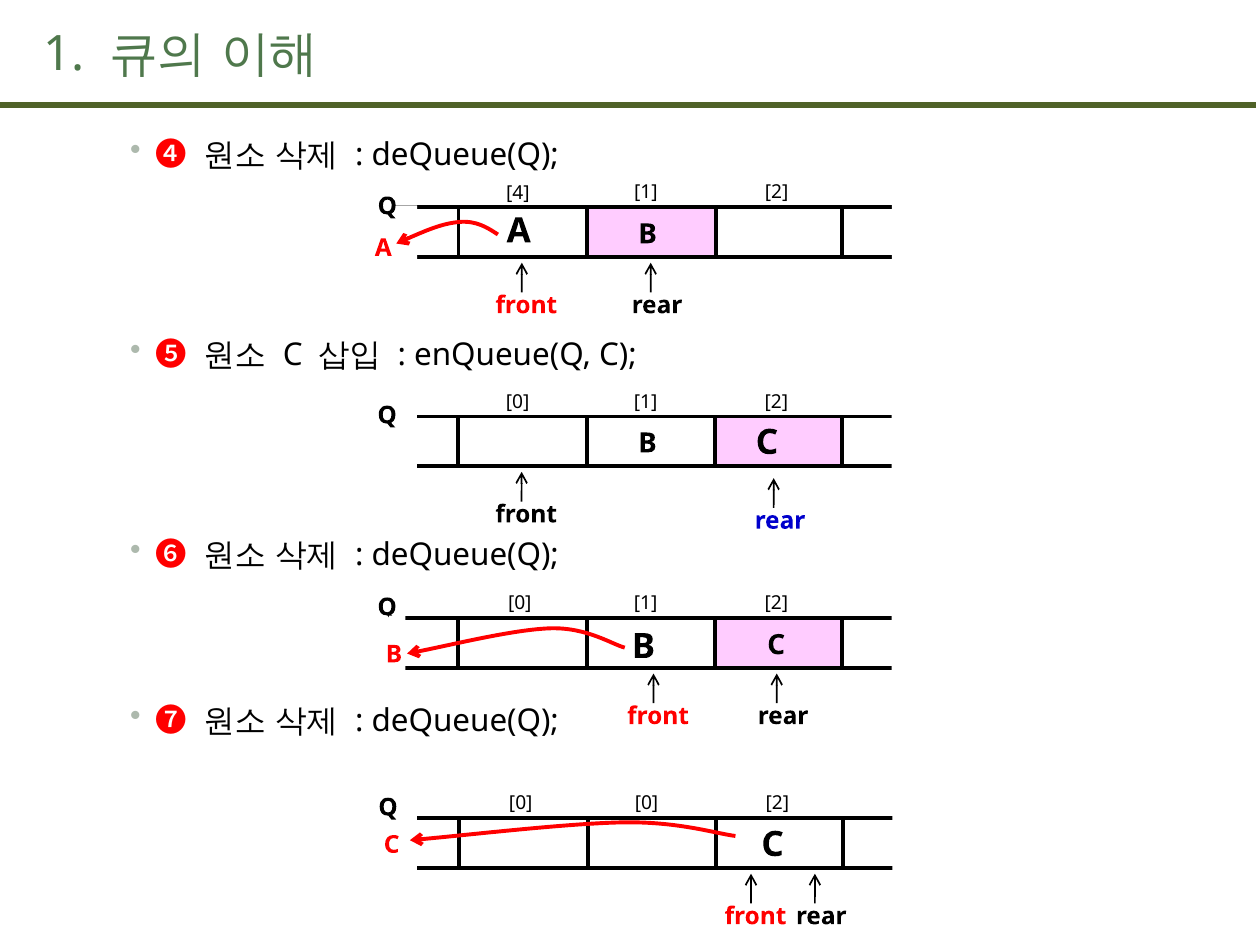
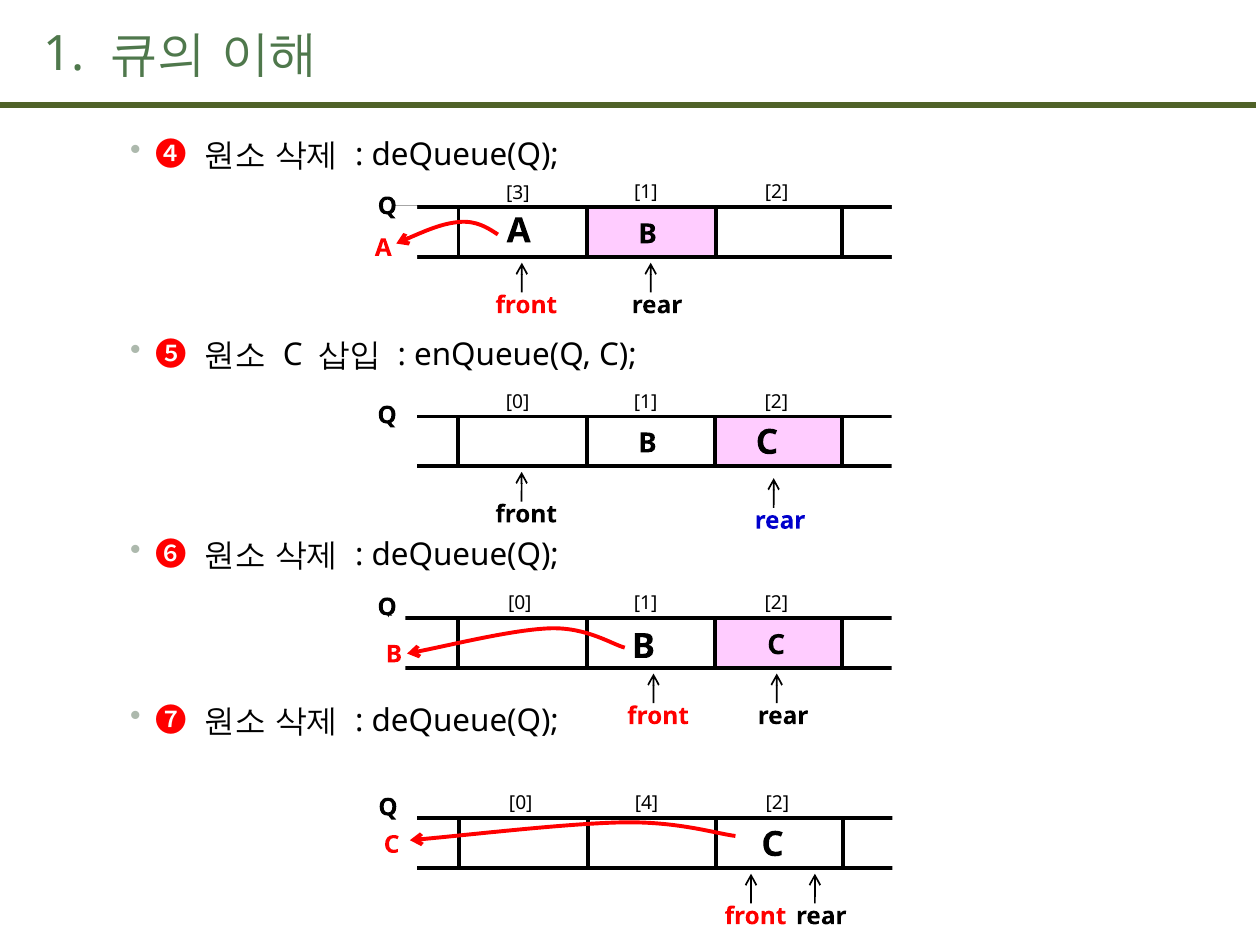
4: 4 -> 3 (518, 193)
0 0: 0 -> 4 (647, 804)
